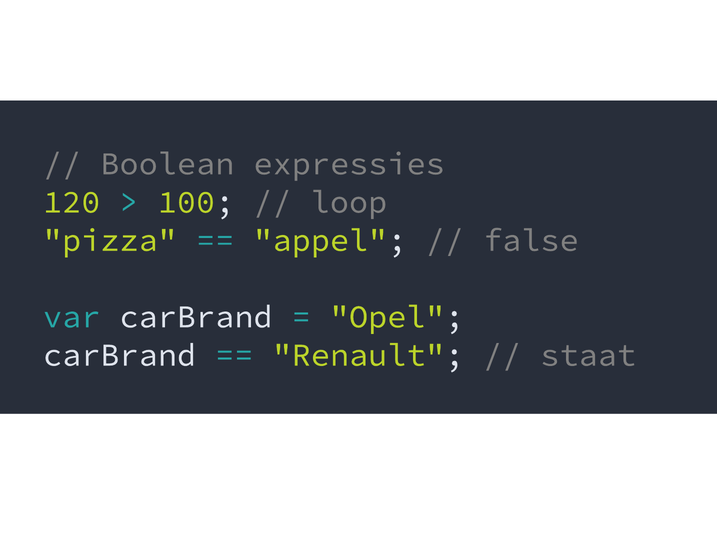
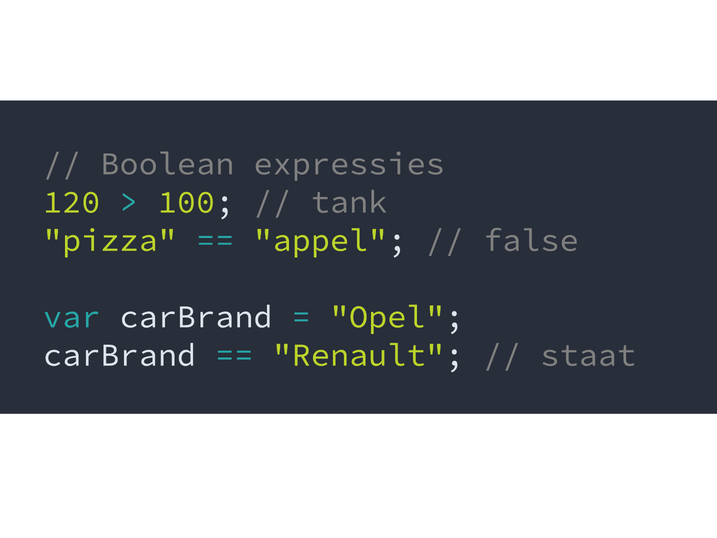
loop: loop -> tank (349, 202)
